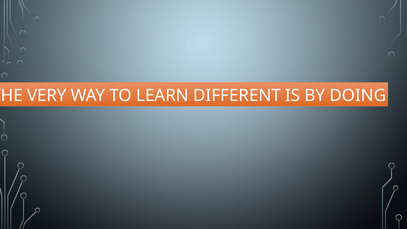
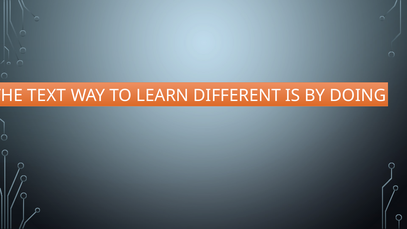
VERY: VERY -> TEXT (47, 95)
